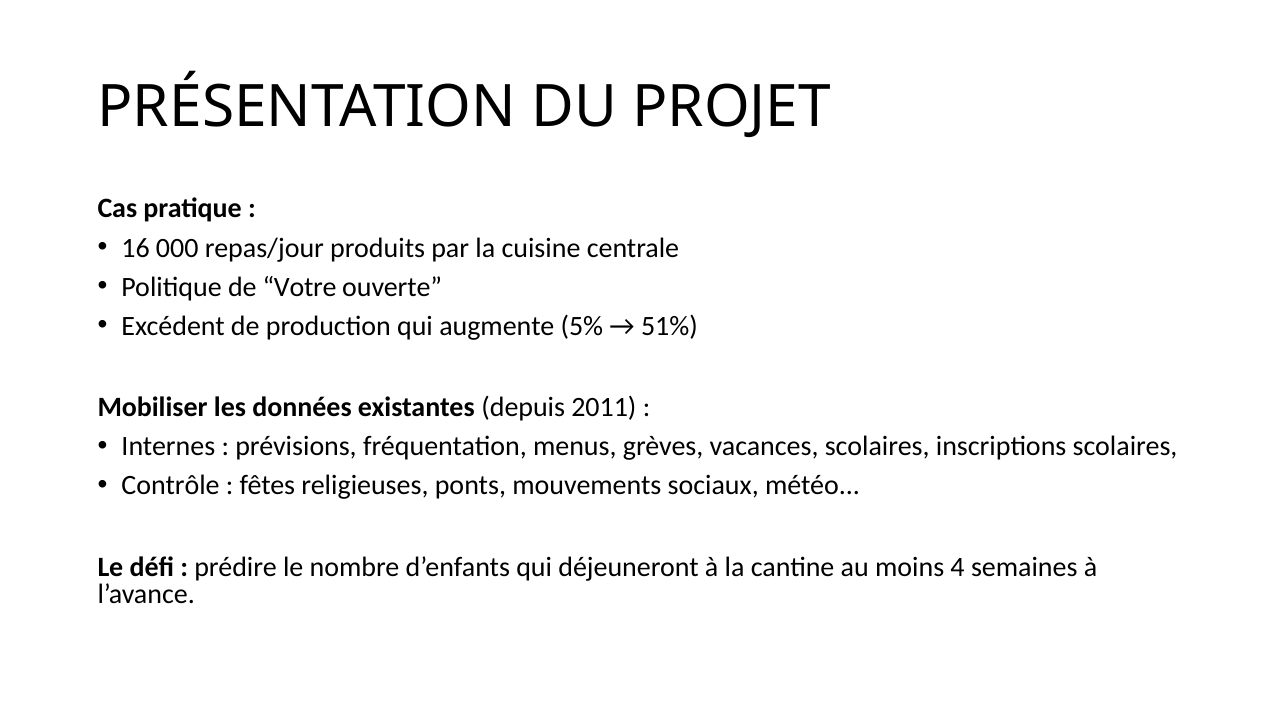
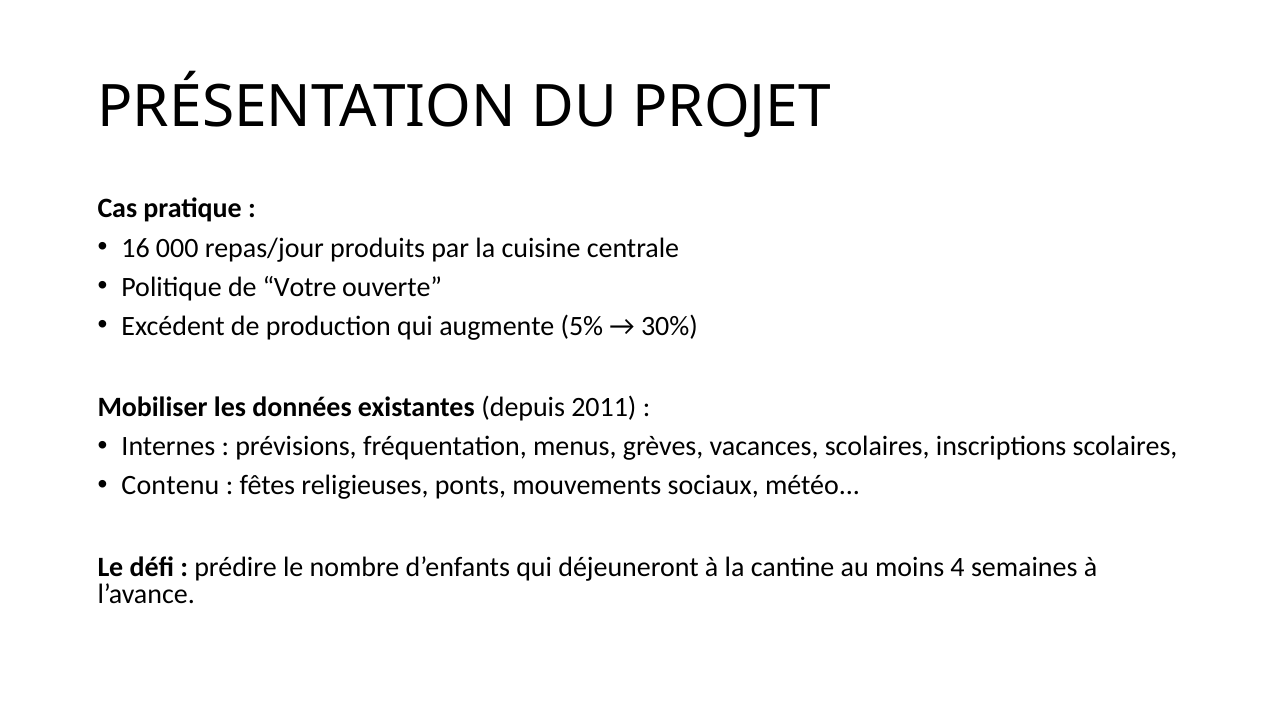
51%: 51% -> 30% (669, 326)
Contrôle: Contrôle -> Contenu (170, 486)
